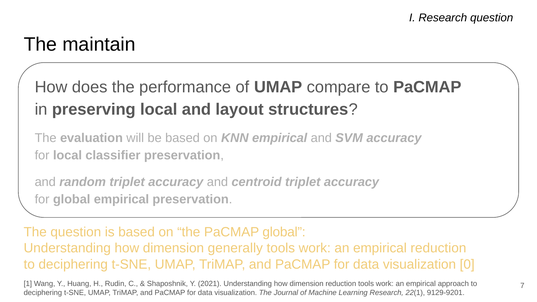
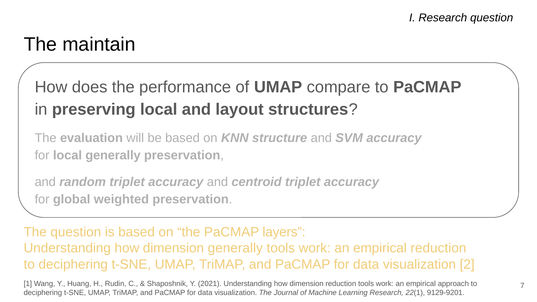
KNN empirical: empirical -> structure (280, 138)
local classifier: classifier -> generally (113, 156)
global empirical: empirical -> weighted (121, 200)
PaCMAP global: global -> layers (284, 232)
0: 0 -> 2 (467, 264)
